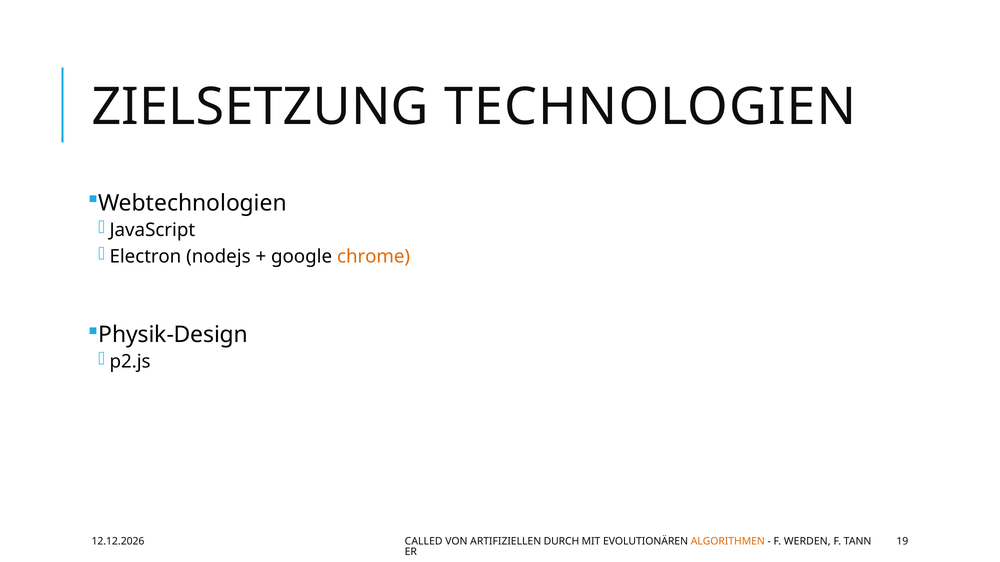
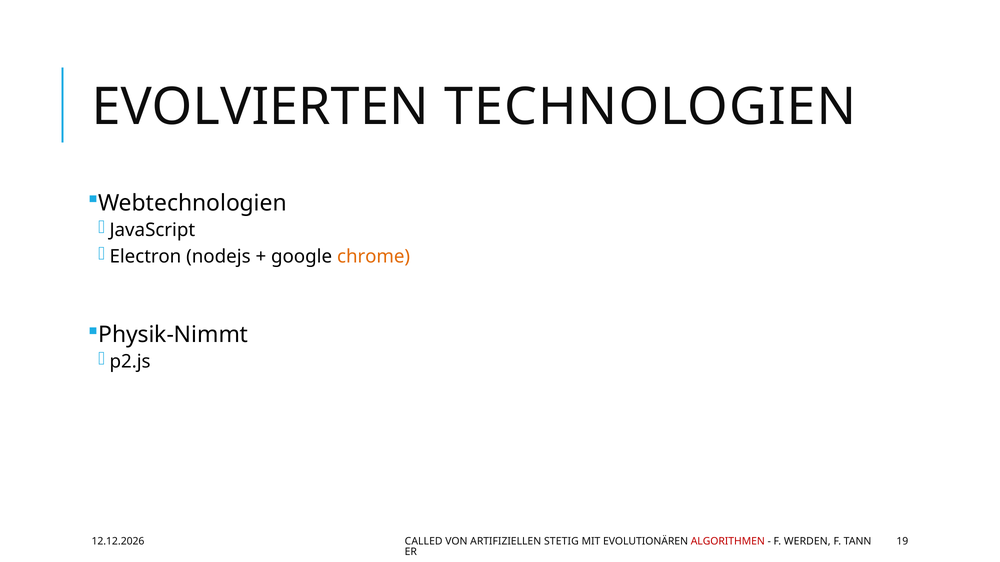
ZIELSETZUNG: ZIELSETZUNG -> EVOLVIERTEN (260, 107)
Physik-Design: Physik-Design -> Physik-Nimmt (173, 335)
DURCH: DURCH -> STETIG (561, 542)
ALGORITHMEN colour: orange -> red (728, 542)
